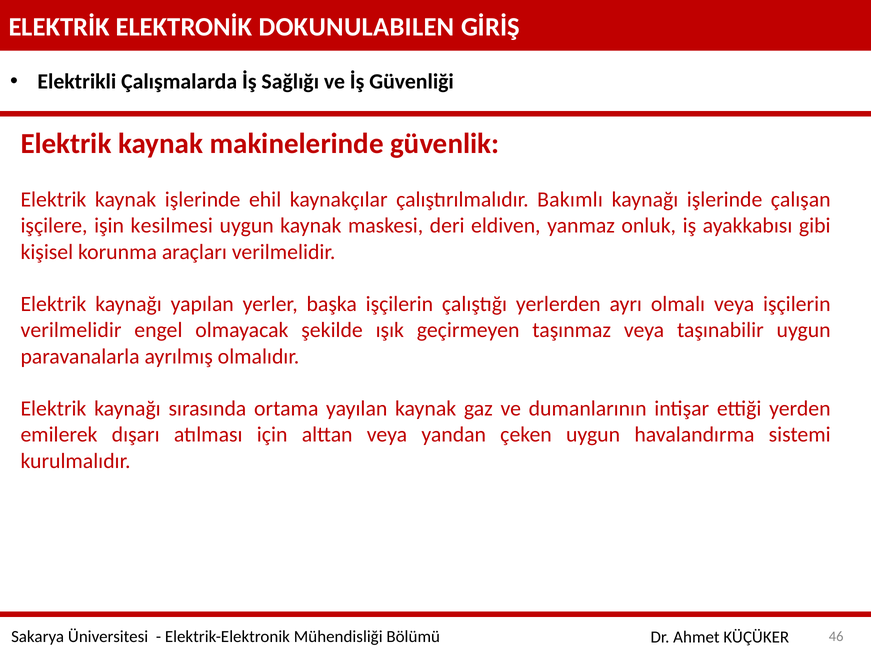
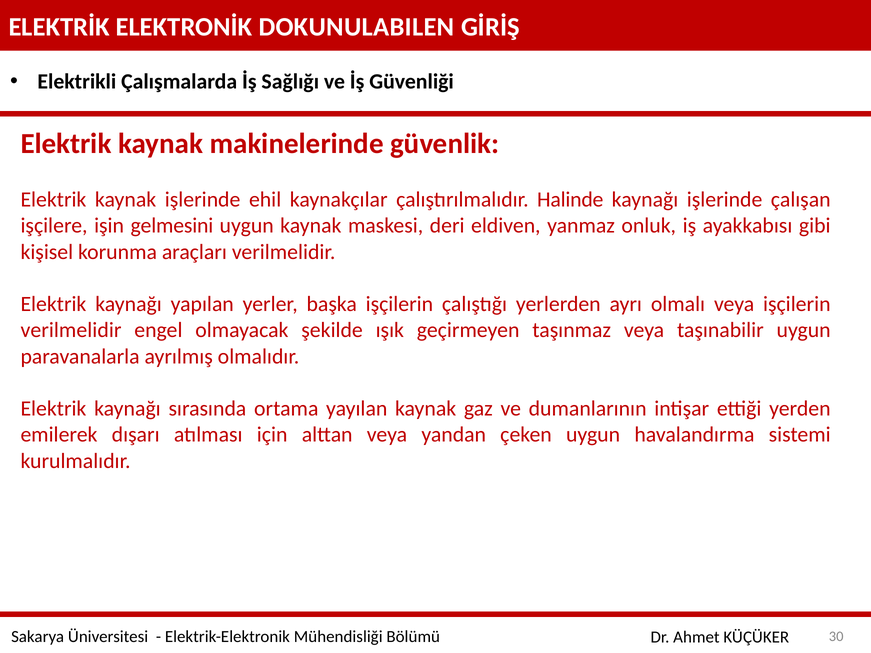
Bakımlı: Bakımlı -> Halinde (570, 200)
kesilmesi: kesilmesi -> gelmesini (172, 226)
46: 46 -> 30 (836, 637)
